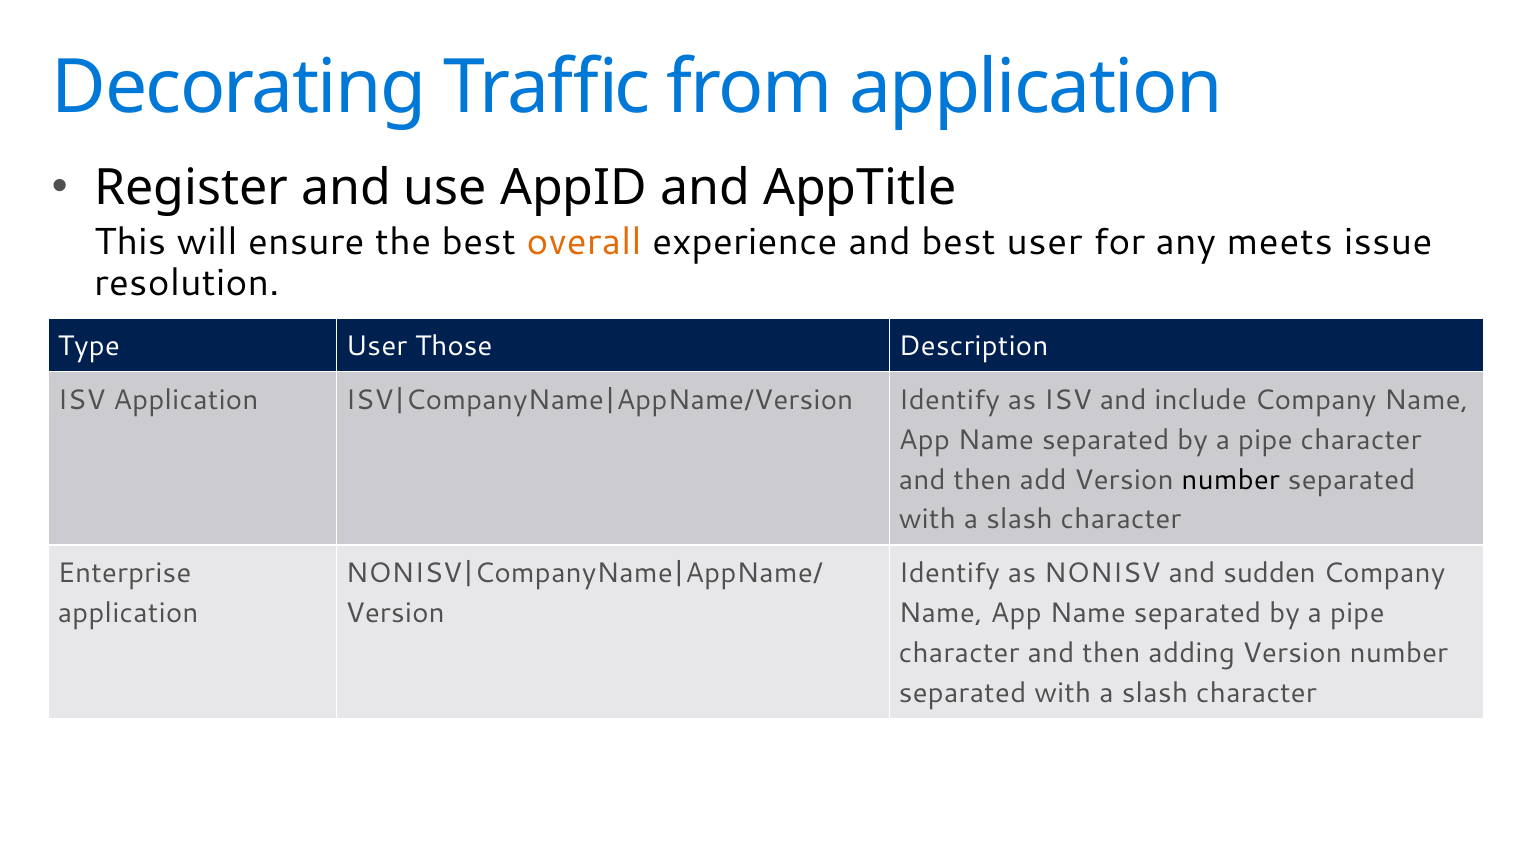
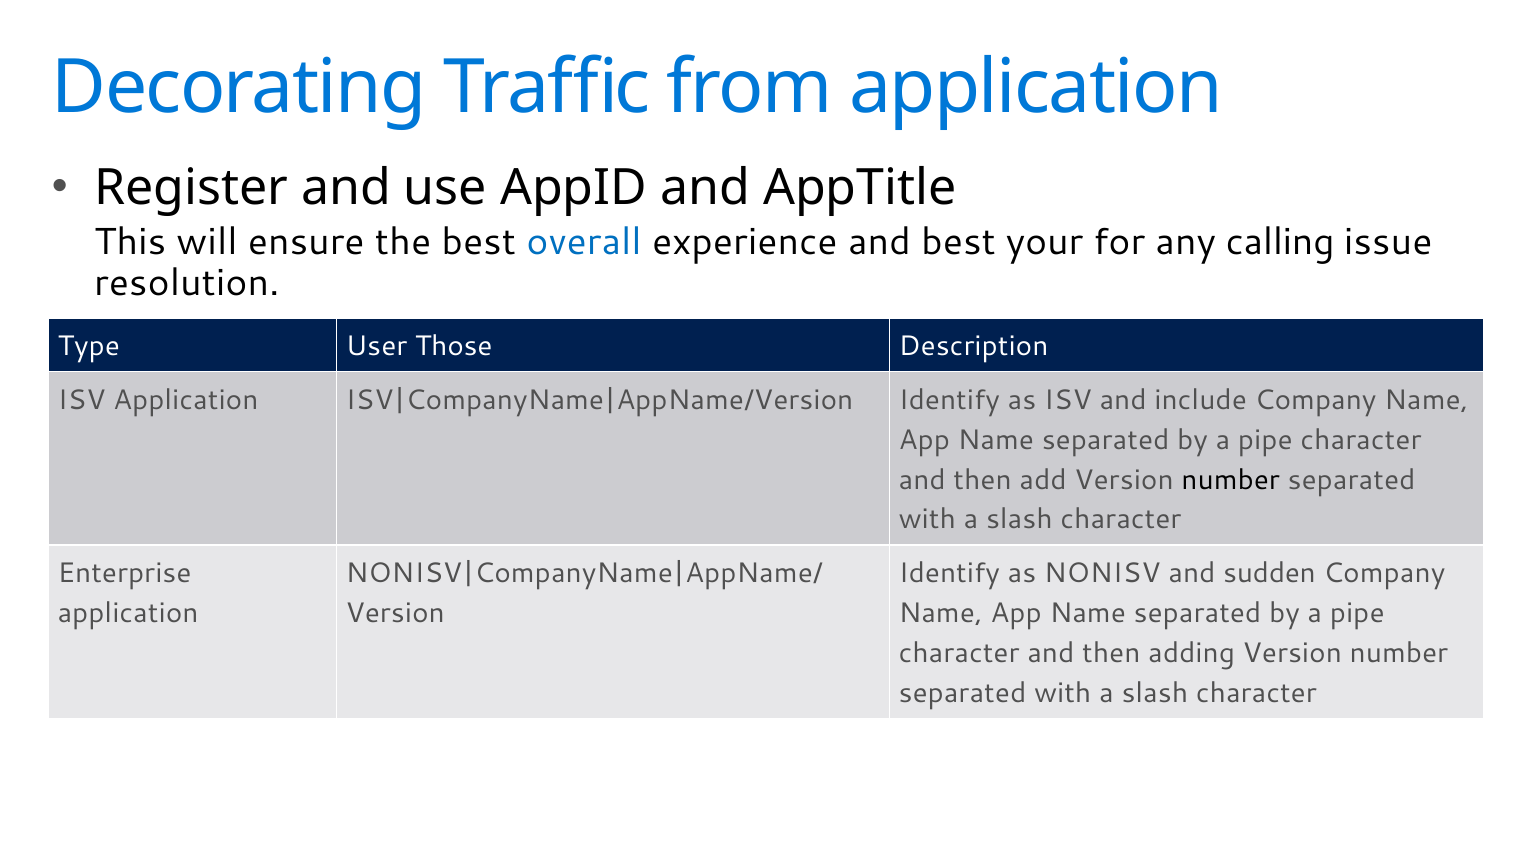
overall colour: orange -> blue (584, 242)
best user: user -> your (1045, 242)
meets: meets -> calling (1280, 242)
